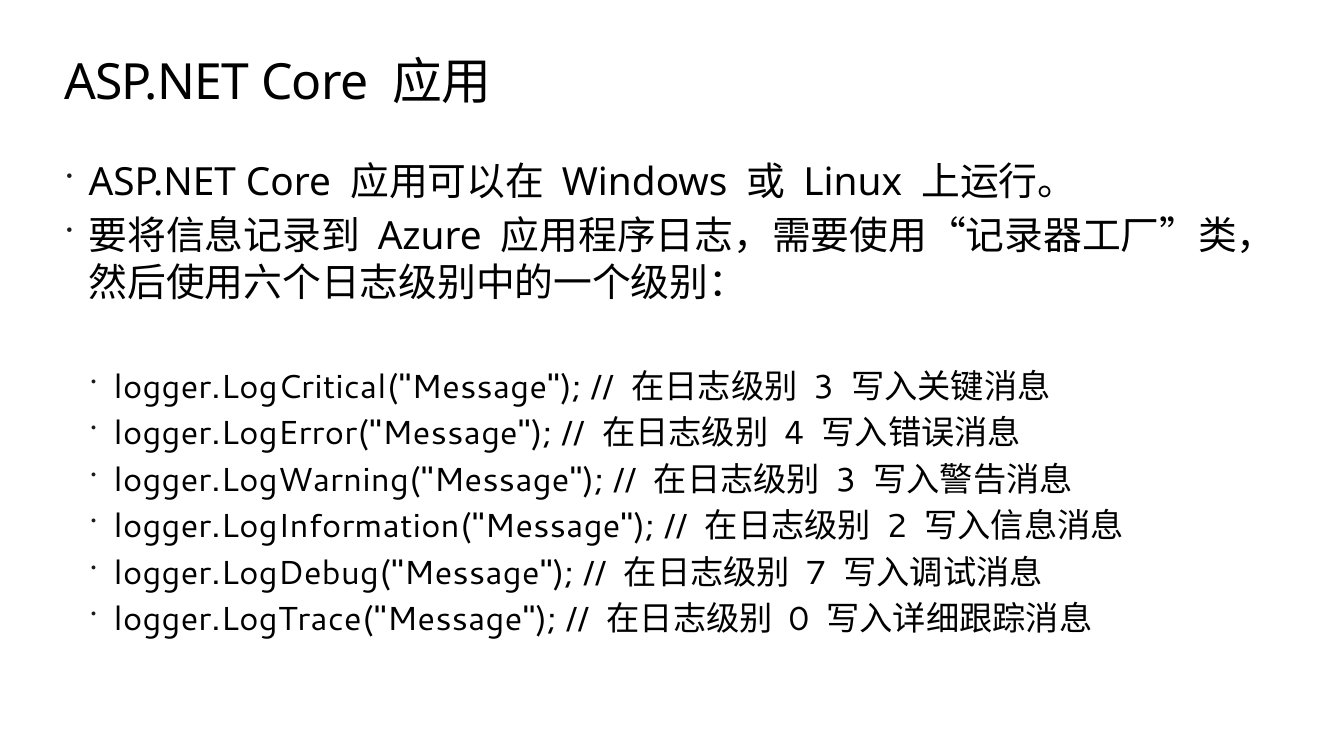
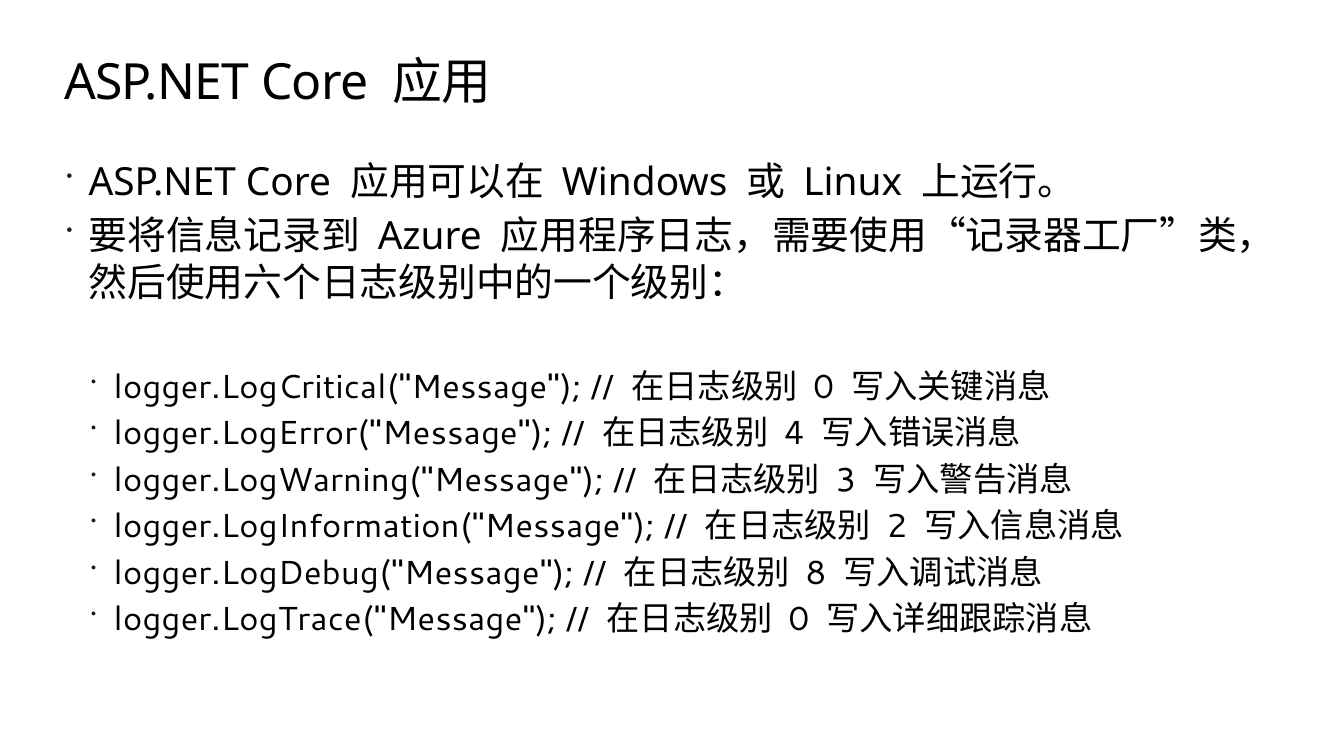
3: 3 -> 0 (824, 387)
7: 7 -> 8 (816, 573)
